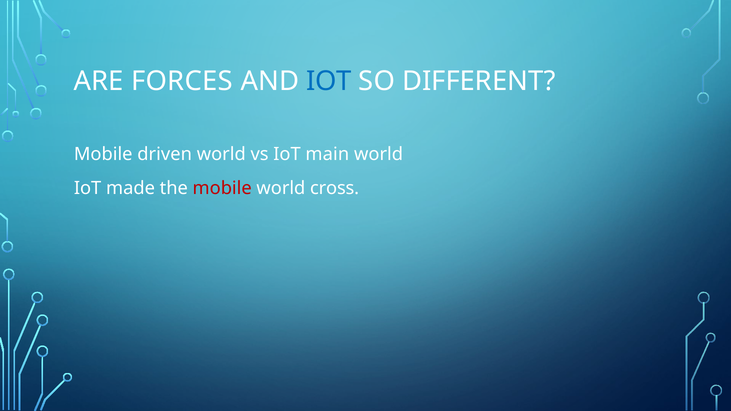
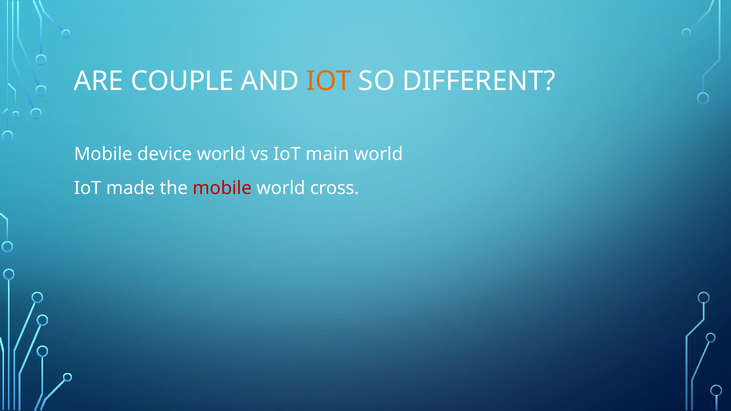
FORCES: FORCES -> COUPLE (182, 81)
IOT colour: blue -> orange (329, 81)
driven: driven -> device (165, 154)
